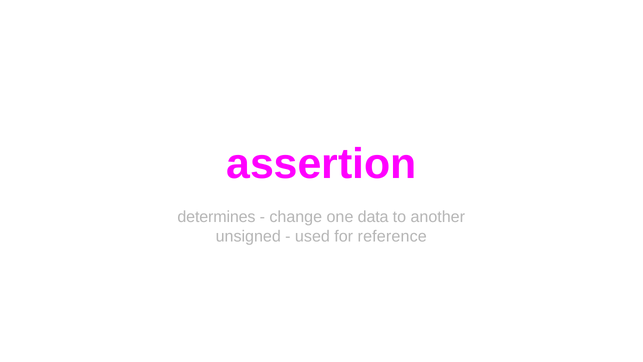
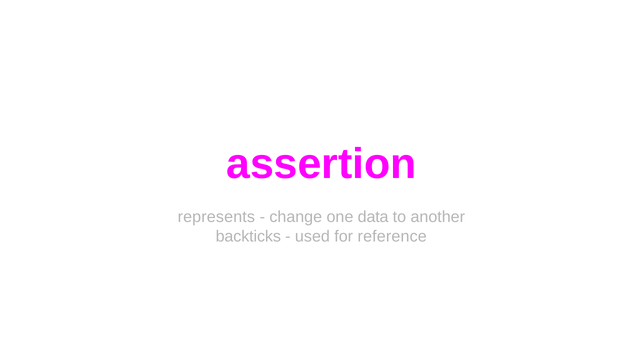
determines: determines -> represents (216, 217)
unsigned: unsigned -> backticks (248, 236)
